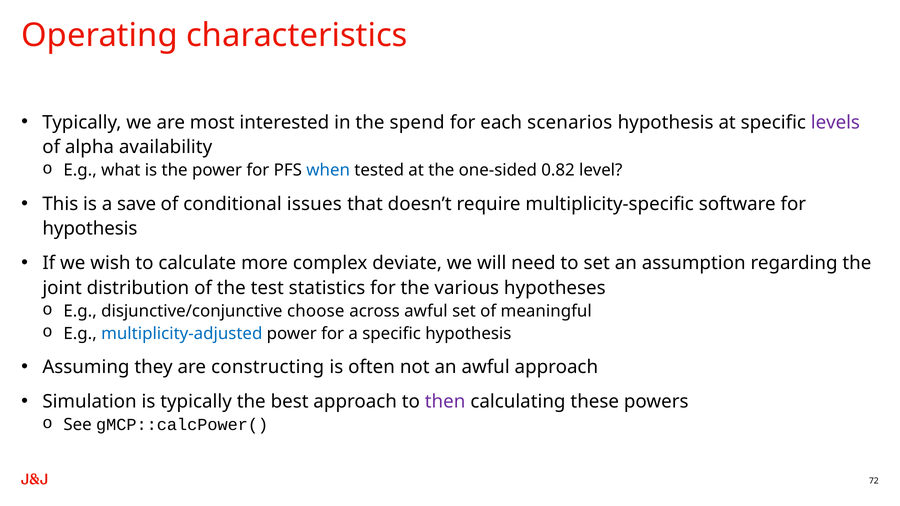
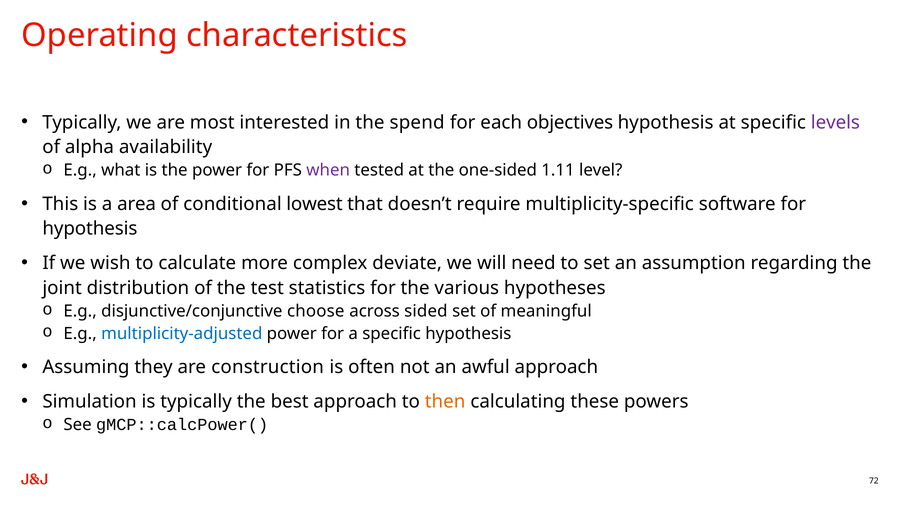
scenarios: scenarios -> objectives (570, 122)
when colour: blue -> purple (328, 170)
0.82: 0.82 -> 1.11 (558, 170)
save: save -> area (137, 204)
issues: issues -> lowest (315, 204)
across awful: awful -> sided (426, 311)
constructing: constructing -> construction (268, 367)
then colour: purple -> orange (445, 402)
